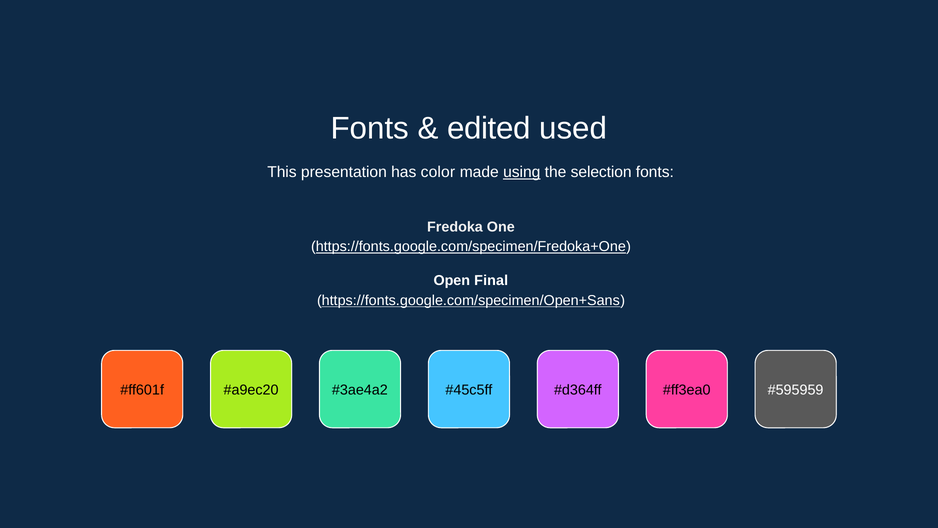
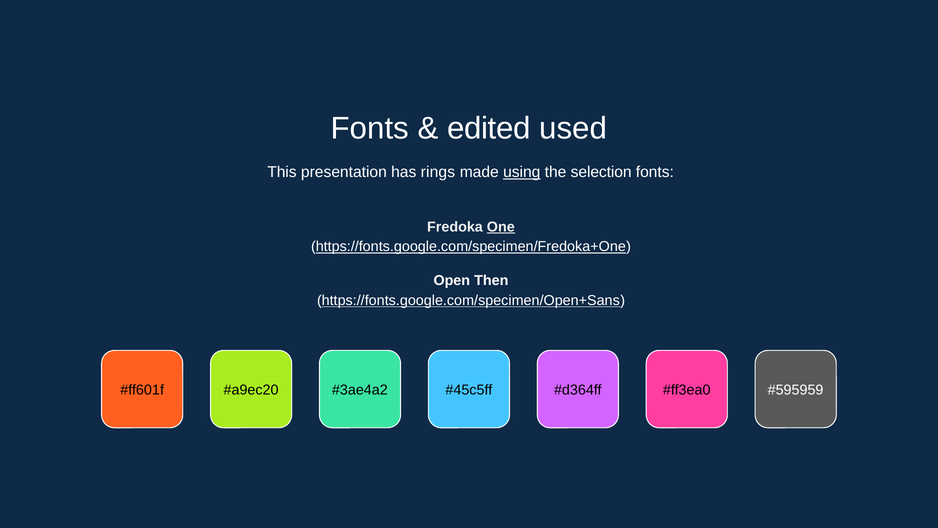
color: color -> rings (438, 172)
One underline: none -> present (501, 227)
Final: Final -> Then (491, 281)
